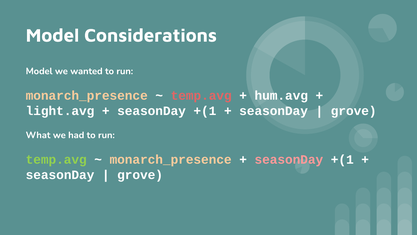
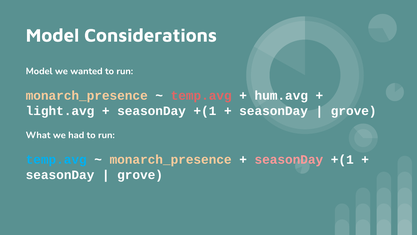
temp.avg colour: light green -> light blue (56, 159)
